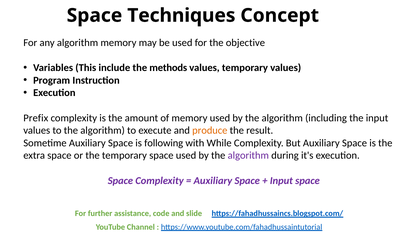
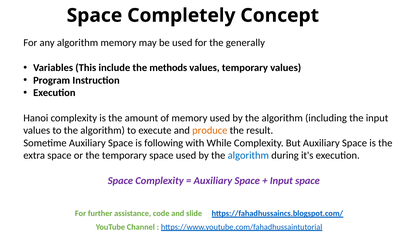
Techniques: Techniques -> Completely (181, 15)
objective: objective -> generally (245, 43)
Prefix: Prefix -> Hanoi (36, 118)
algorithm colour: purple -> blue (248, 156)
